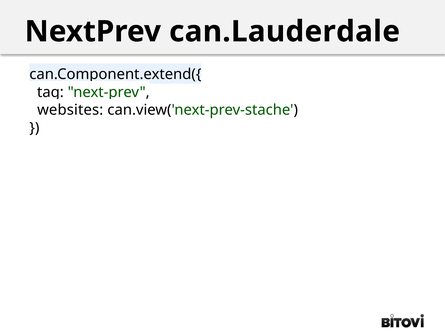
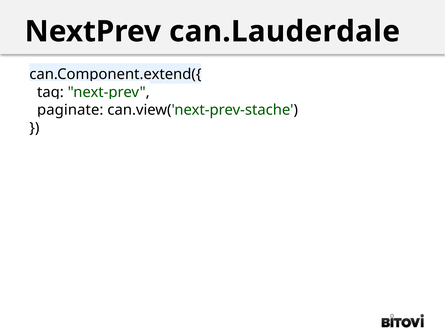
websites: websites -> paginate (70, 110)
